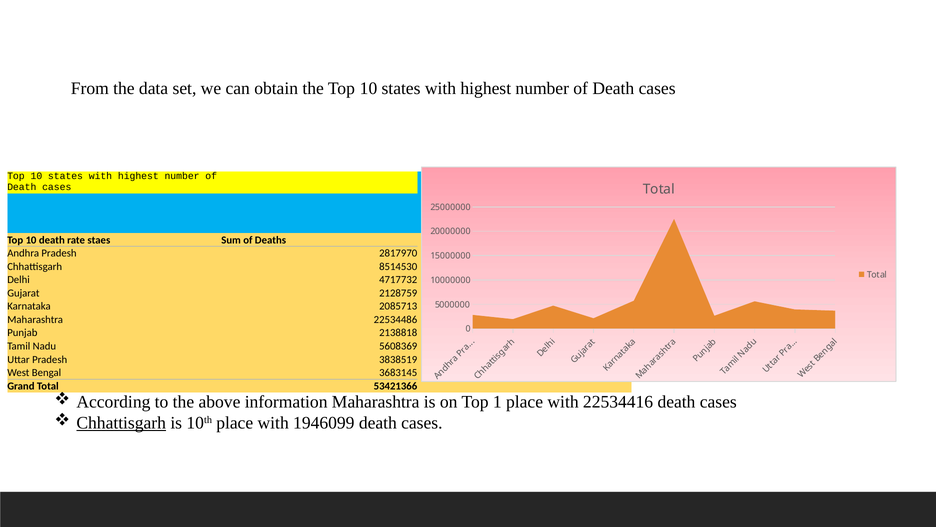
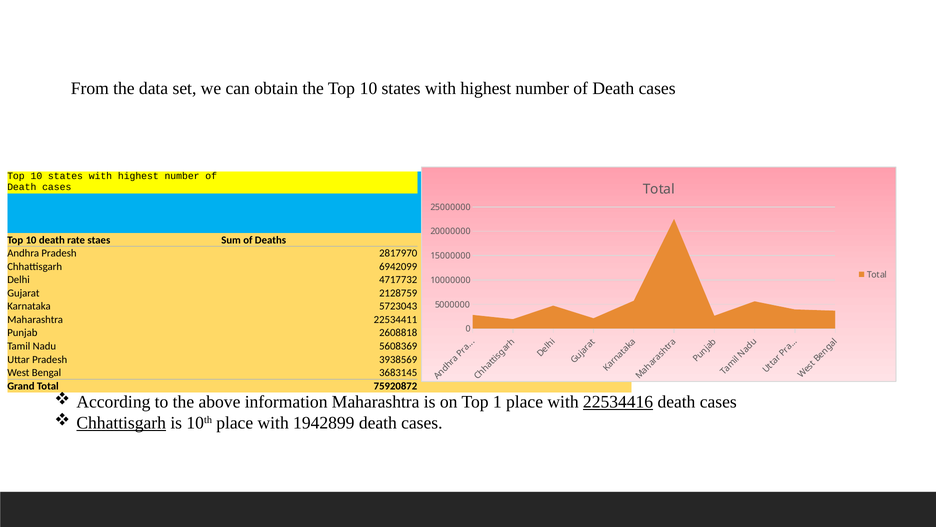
8514530: 8514530 -> 6942099 (398, 266)
2085713: 2085713 -> 5723043 (398, 306)
22534486: 22534486 -> 22534411 (395, 319)
2138818: 2138818 -> 2608818 (398, 333)
3838519: 3838519 -> 3938569 (398, 359)
53421366: 53421366 -> 75920872 (395, 386)
22534416 underline: none -> present (618, 401)
1946099: 1946099 -> 1942899 (324, 422)
